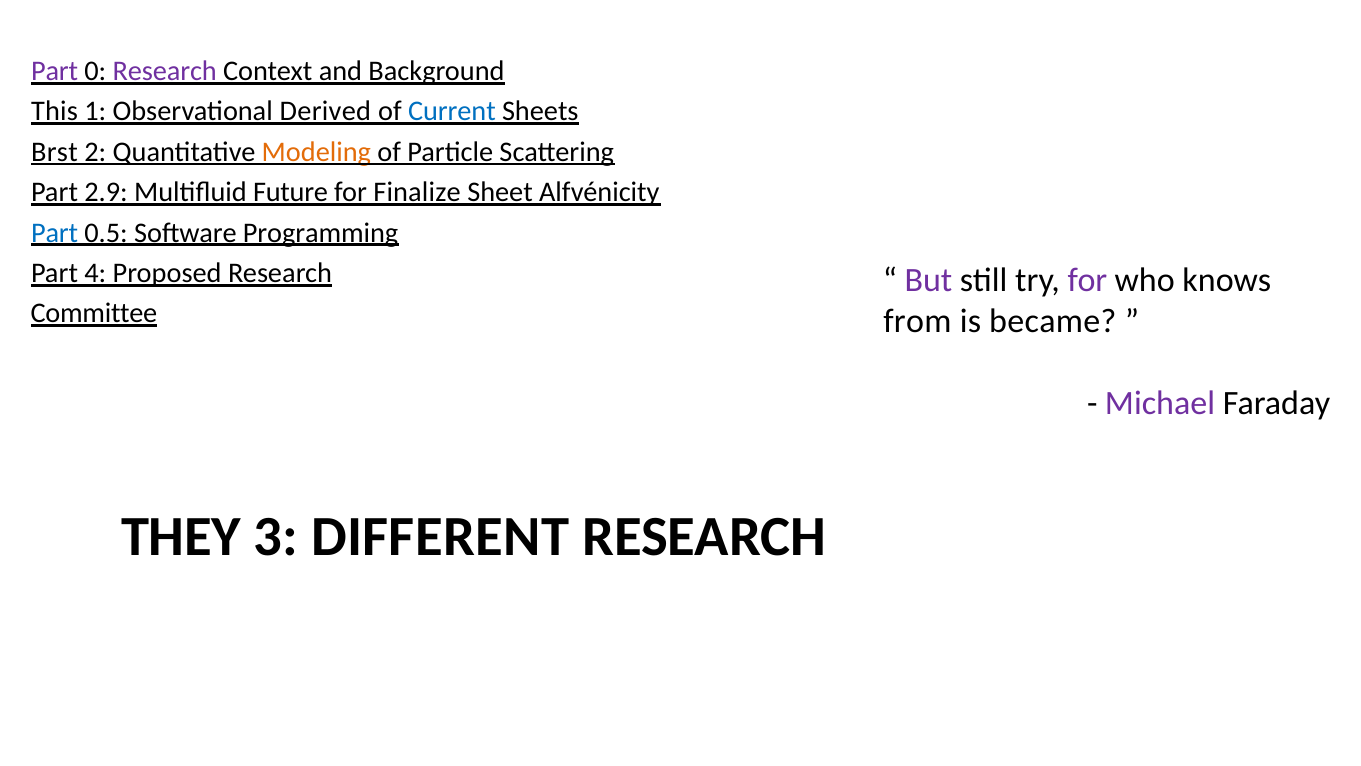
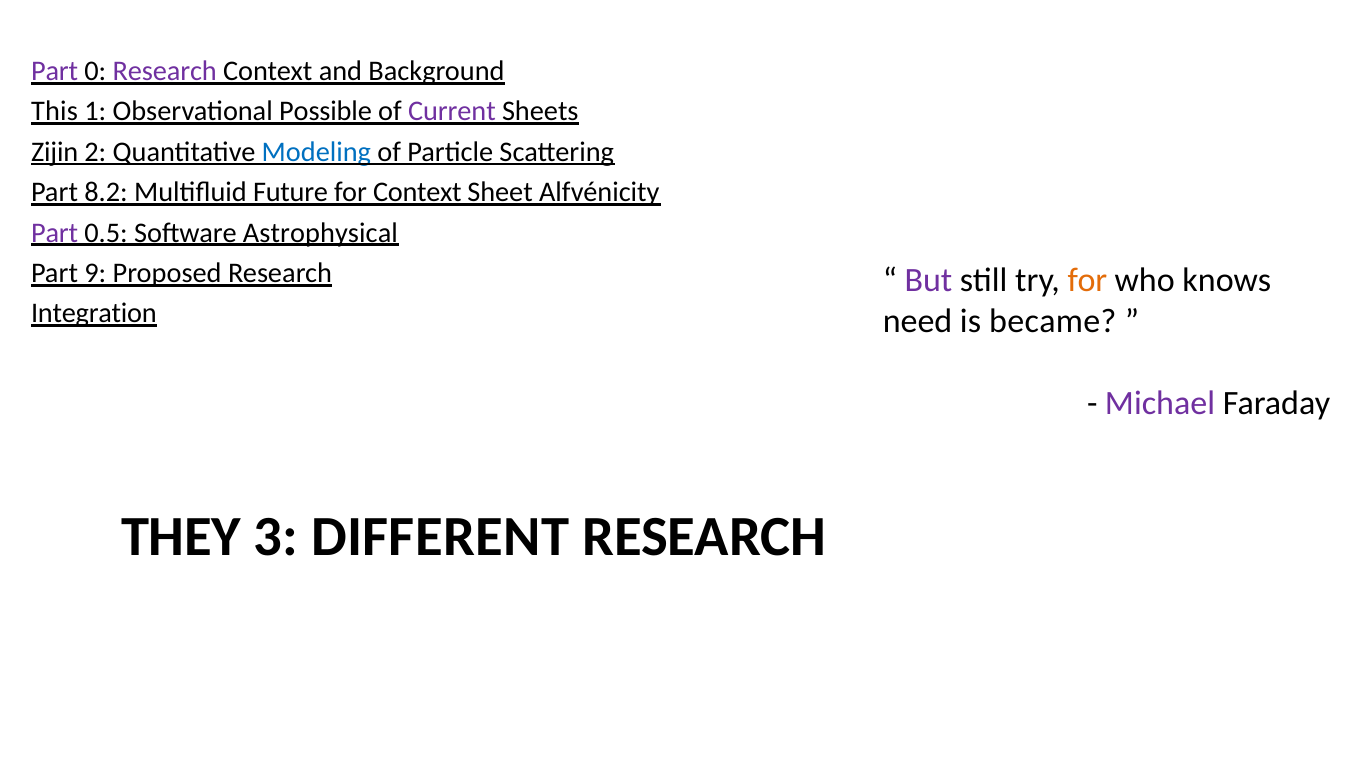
Derived: Derived -> Possible (326, 111)
Current colour: blue -> purple (452, 111)
Brst: Brst -> Zijin (55, 152)
Modeling colour: orange -> blue (316, 152)
2.9: 2.9 -> 8.2 (106, 192)
for Finalize: Finalize -> Context (417, 192)
Part colour: blue -> purple (55, 233)
Programming: Programming -> Astrophysical (320, 233)
4: 4 -> 9 (95, 273)
for colour: purple -> orange (1087, 280)
Committee: Committee -> Integration (94, 313)
from: from -> need (918, 321)
